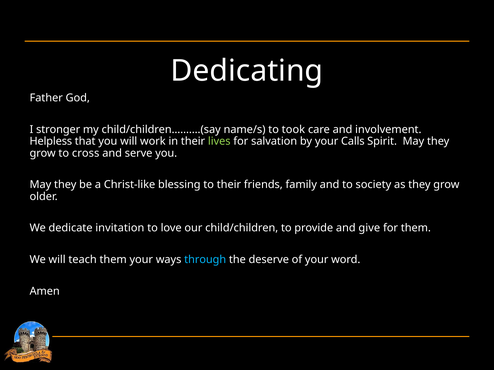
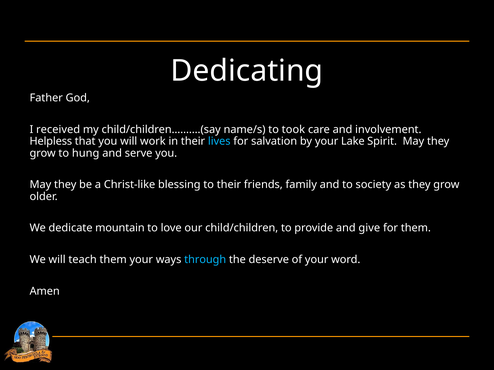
stronger: stronger -> received (58, 130)
lives colour: light green -> light blue (219, 141)
Calls: Calls -> Lake (353, 141)
cross: cross -> hung (86, 153)
invitation: invitation -> mountain (120, 228)
